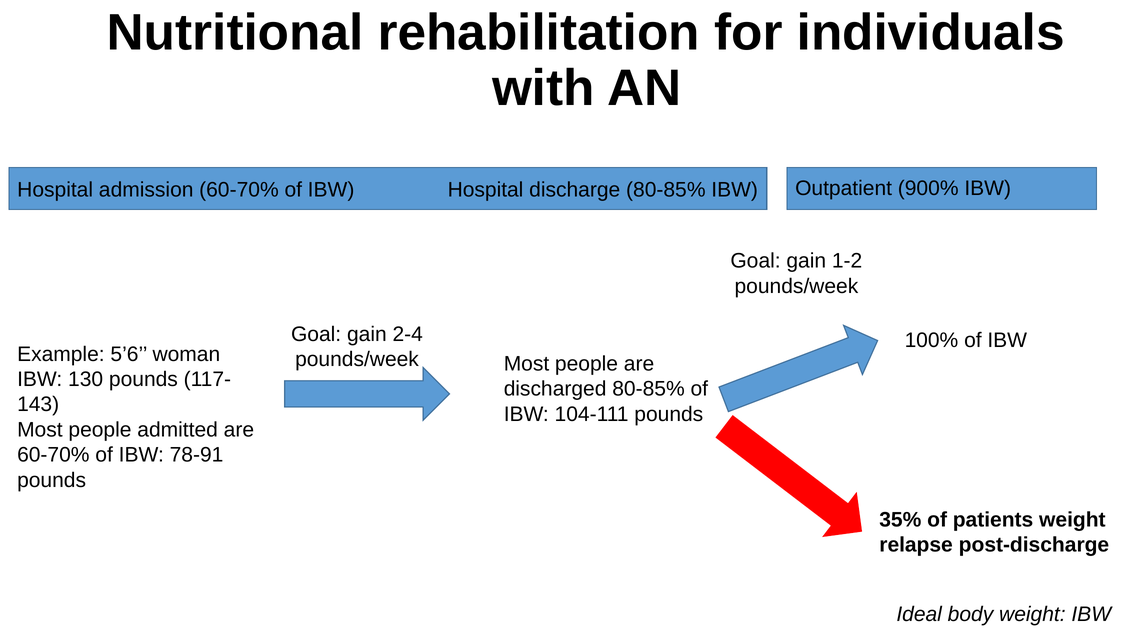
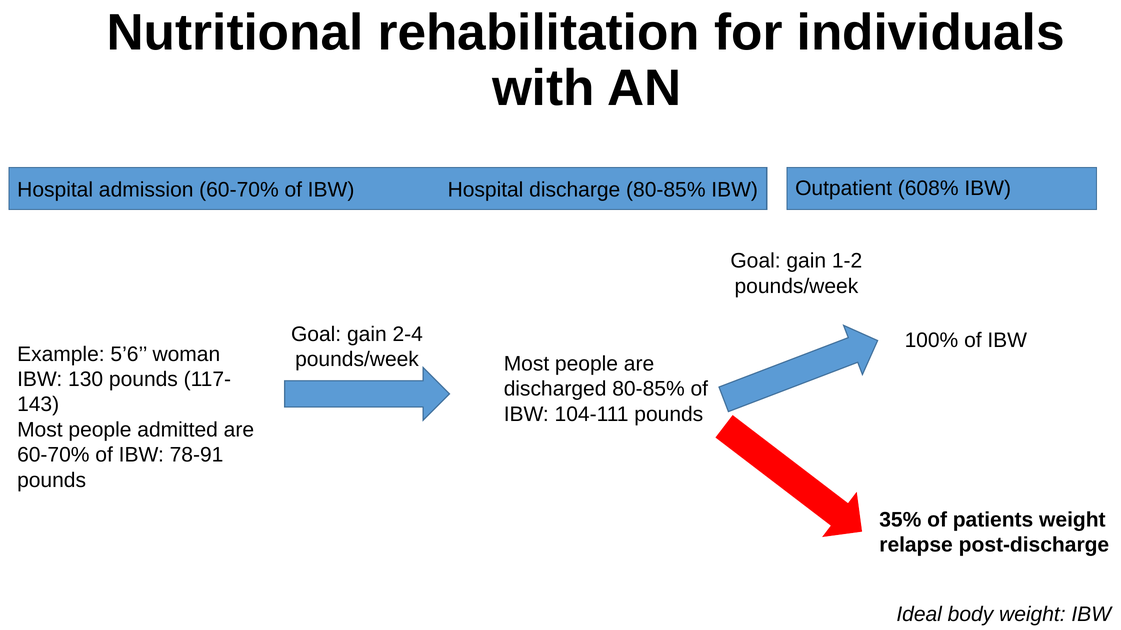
900%: 900% -> 608% (928, 189)
